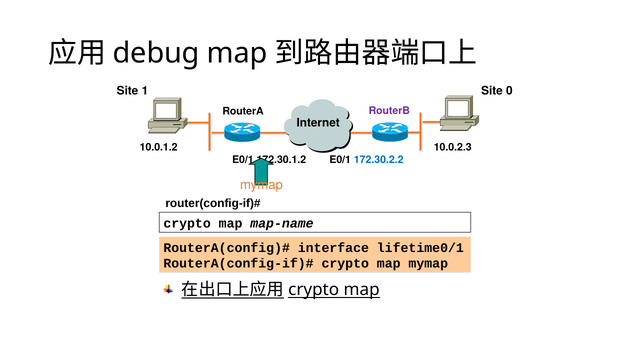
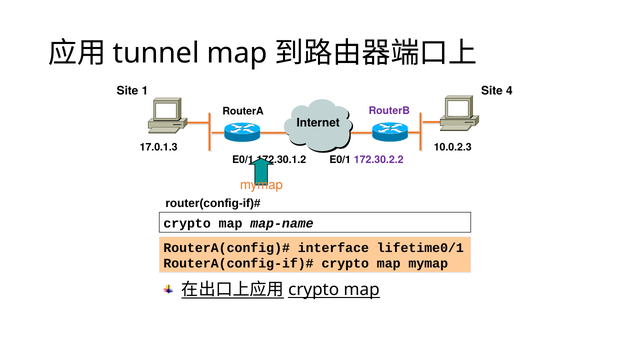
debug: debug -> tunnel (156, 53)
0: 0 -> 4 (509, 91)
10.0.1.2: 10.0.1.2 -> 17.0.1.3 (159, 147)
172.30.2.2 colour: blue -> purple (379, 160)
